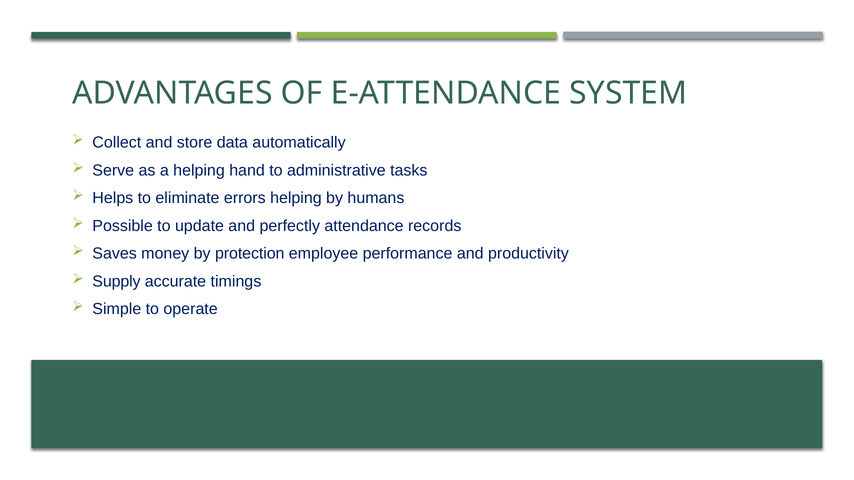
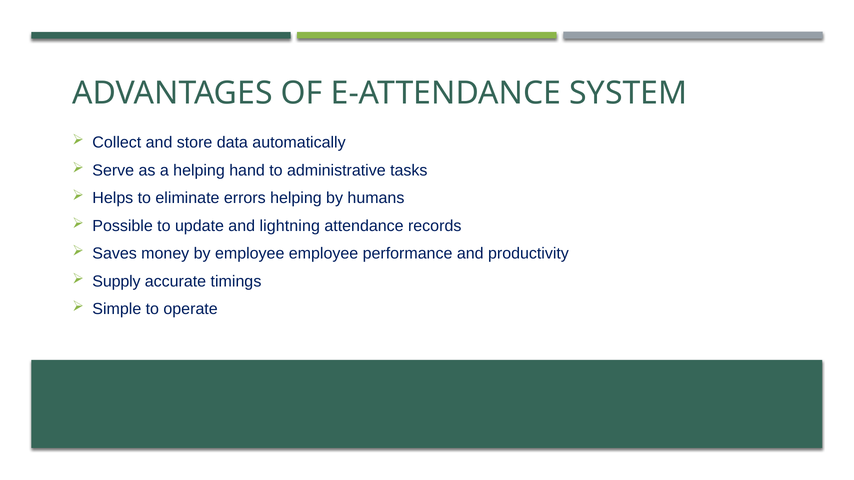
perfectly: perfectly -> lightning (290, 226)
by protection: protection -> employee (250, 254)
